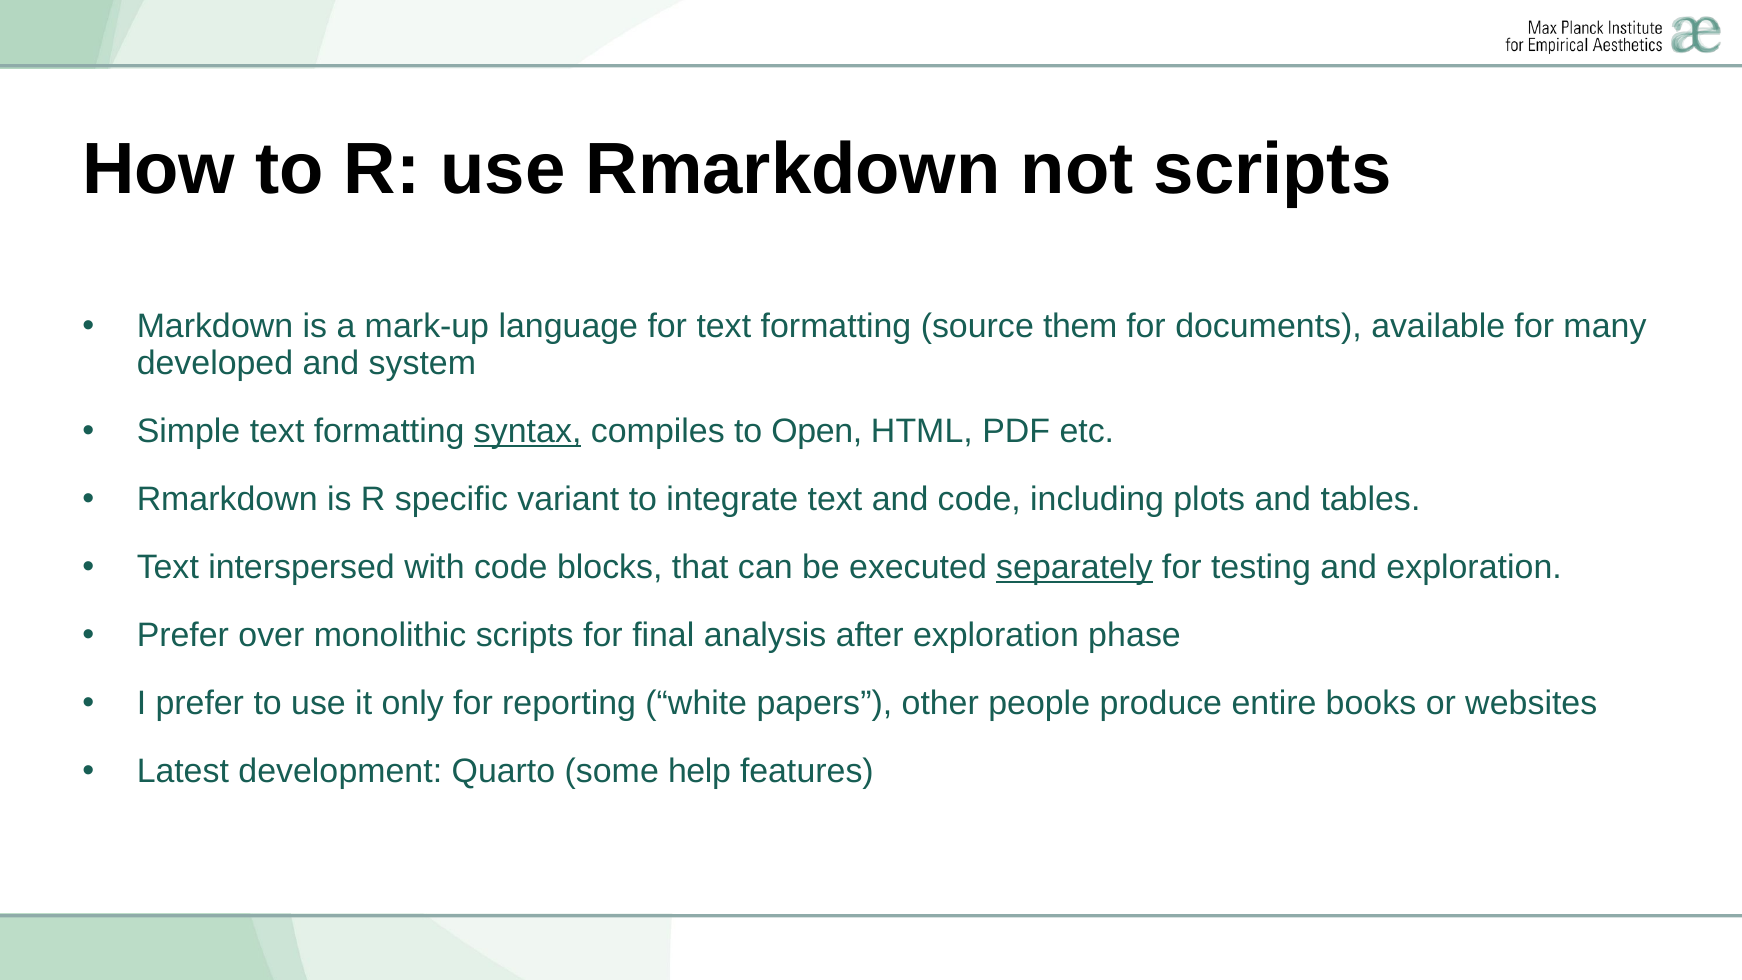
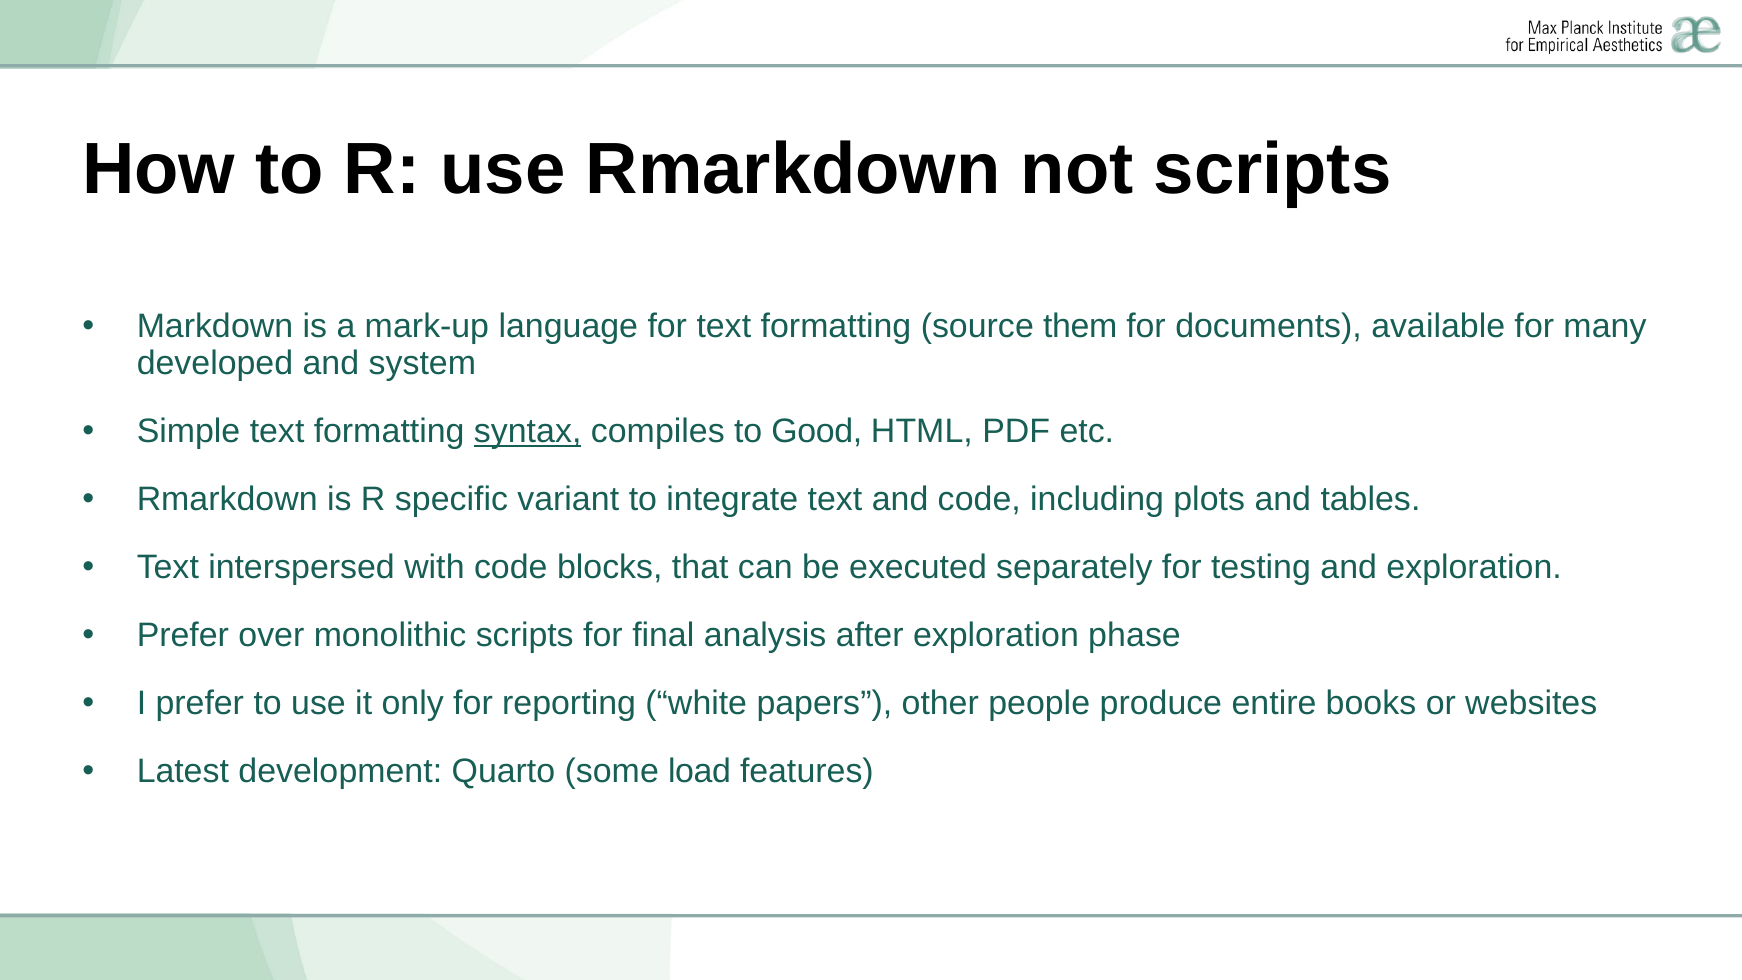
Open: Open -> Good (817, 431)
separately underline: present -> none (1074, 567)
help: help -> load (700, 772)
